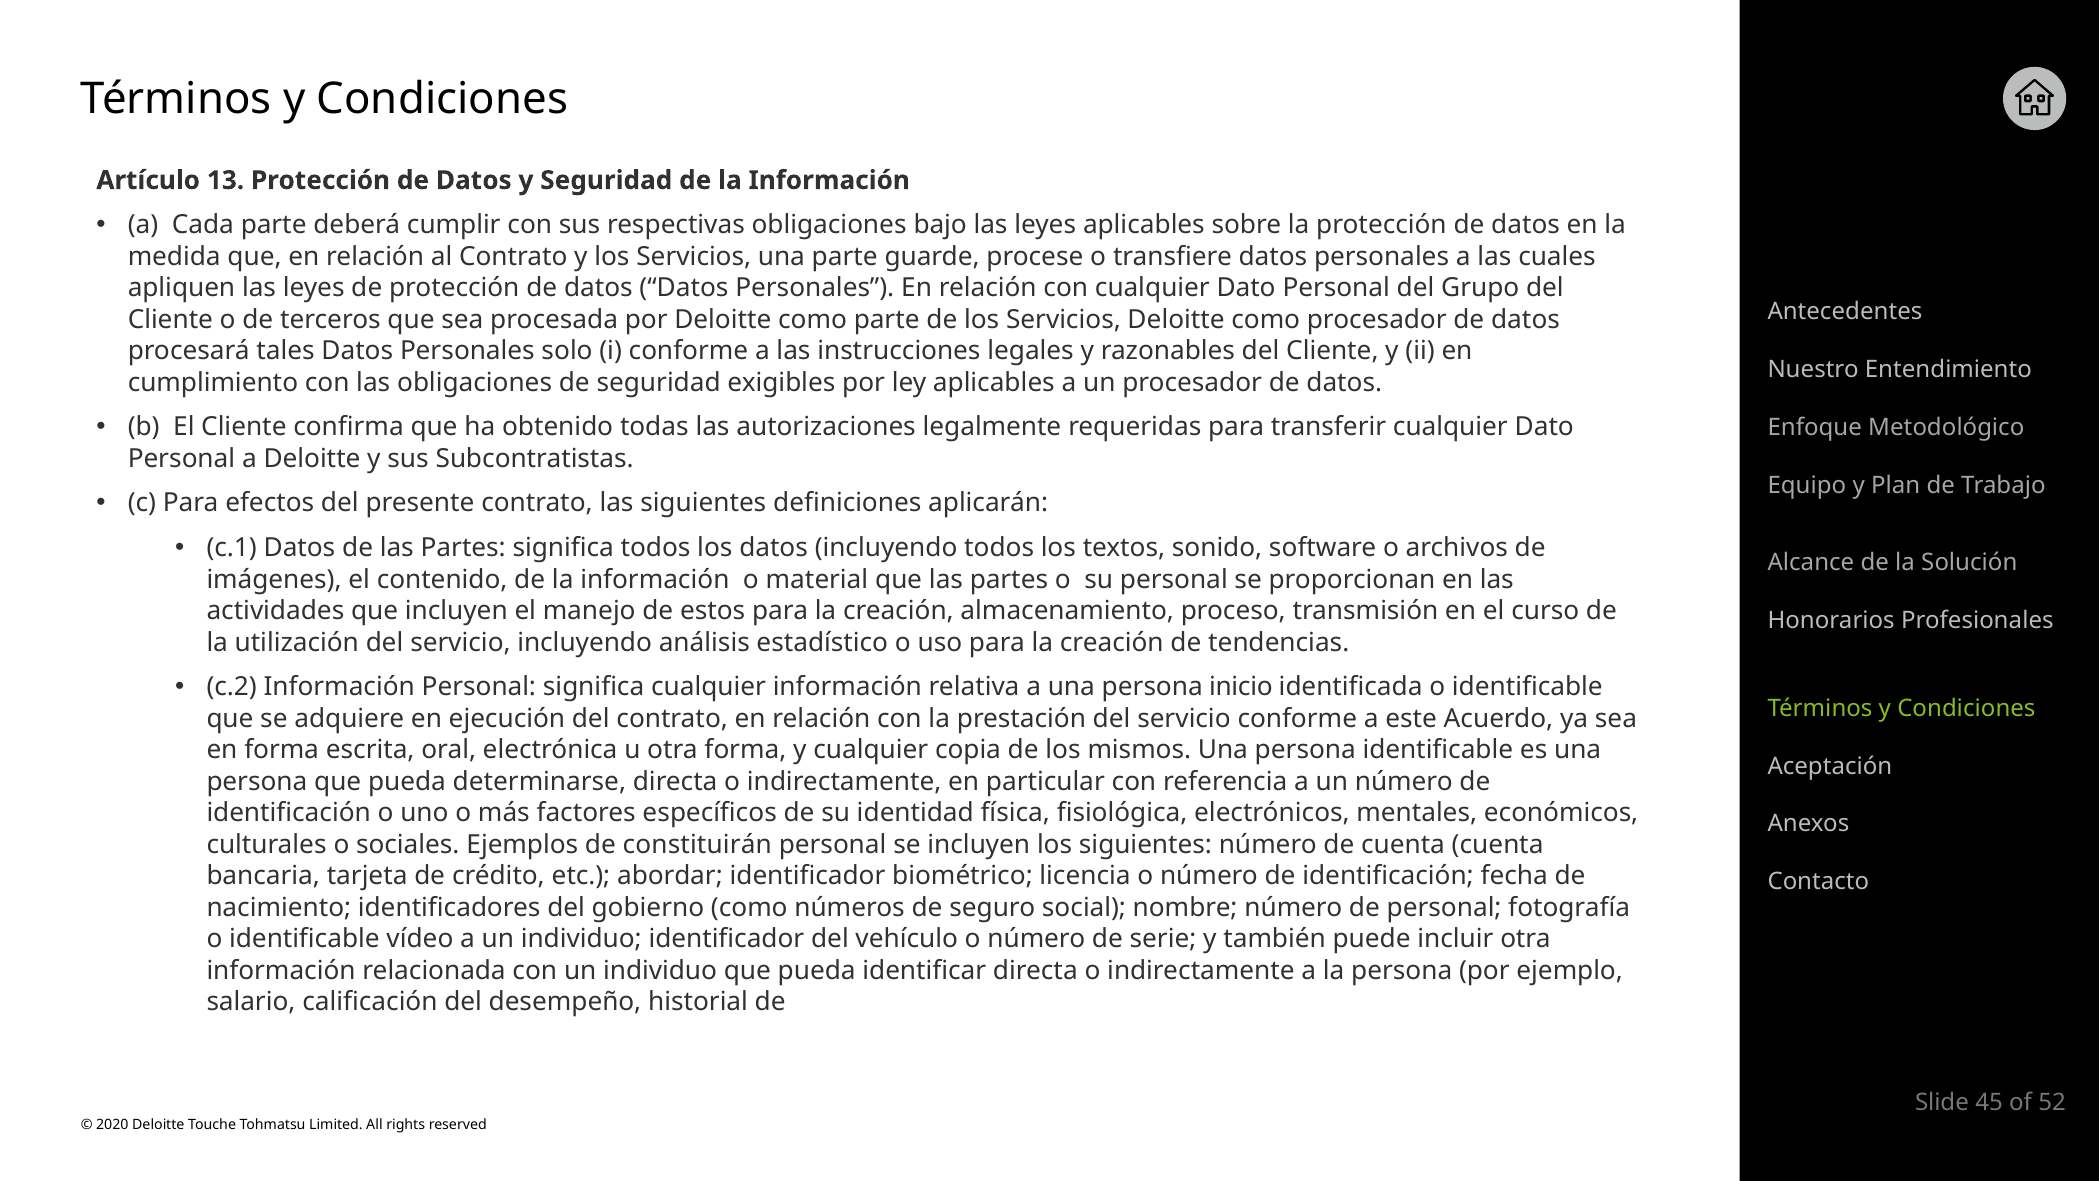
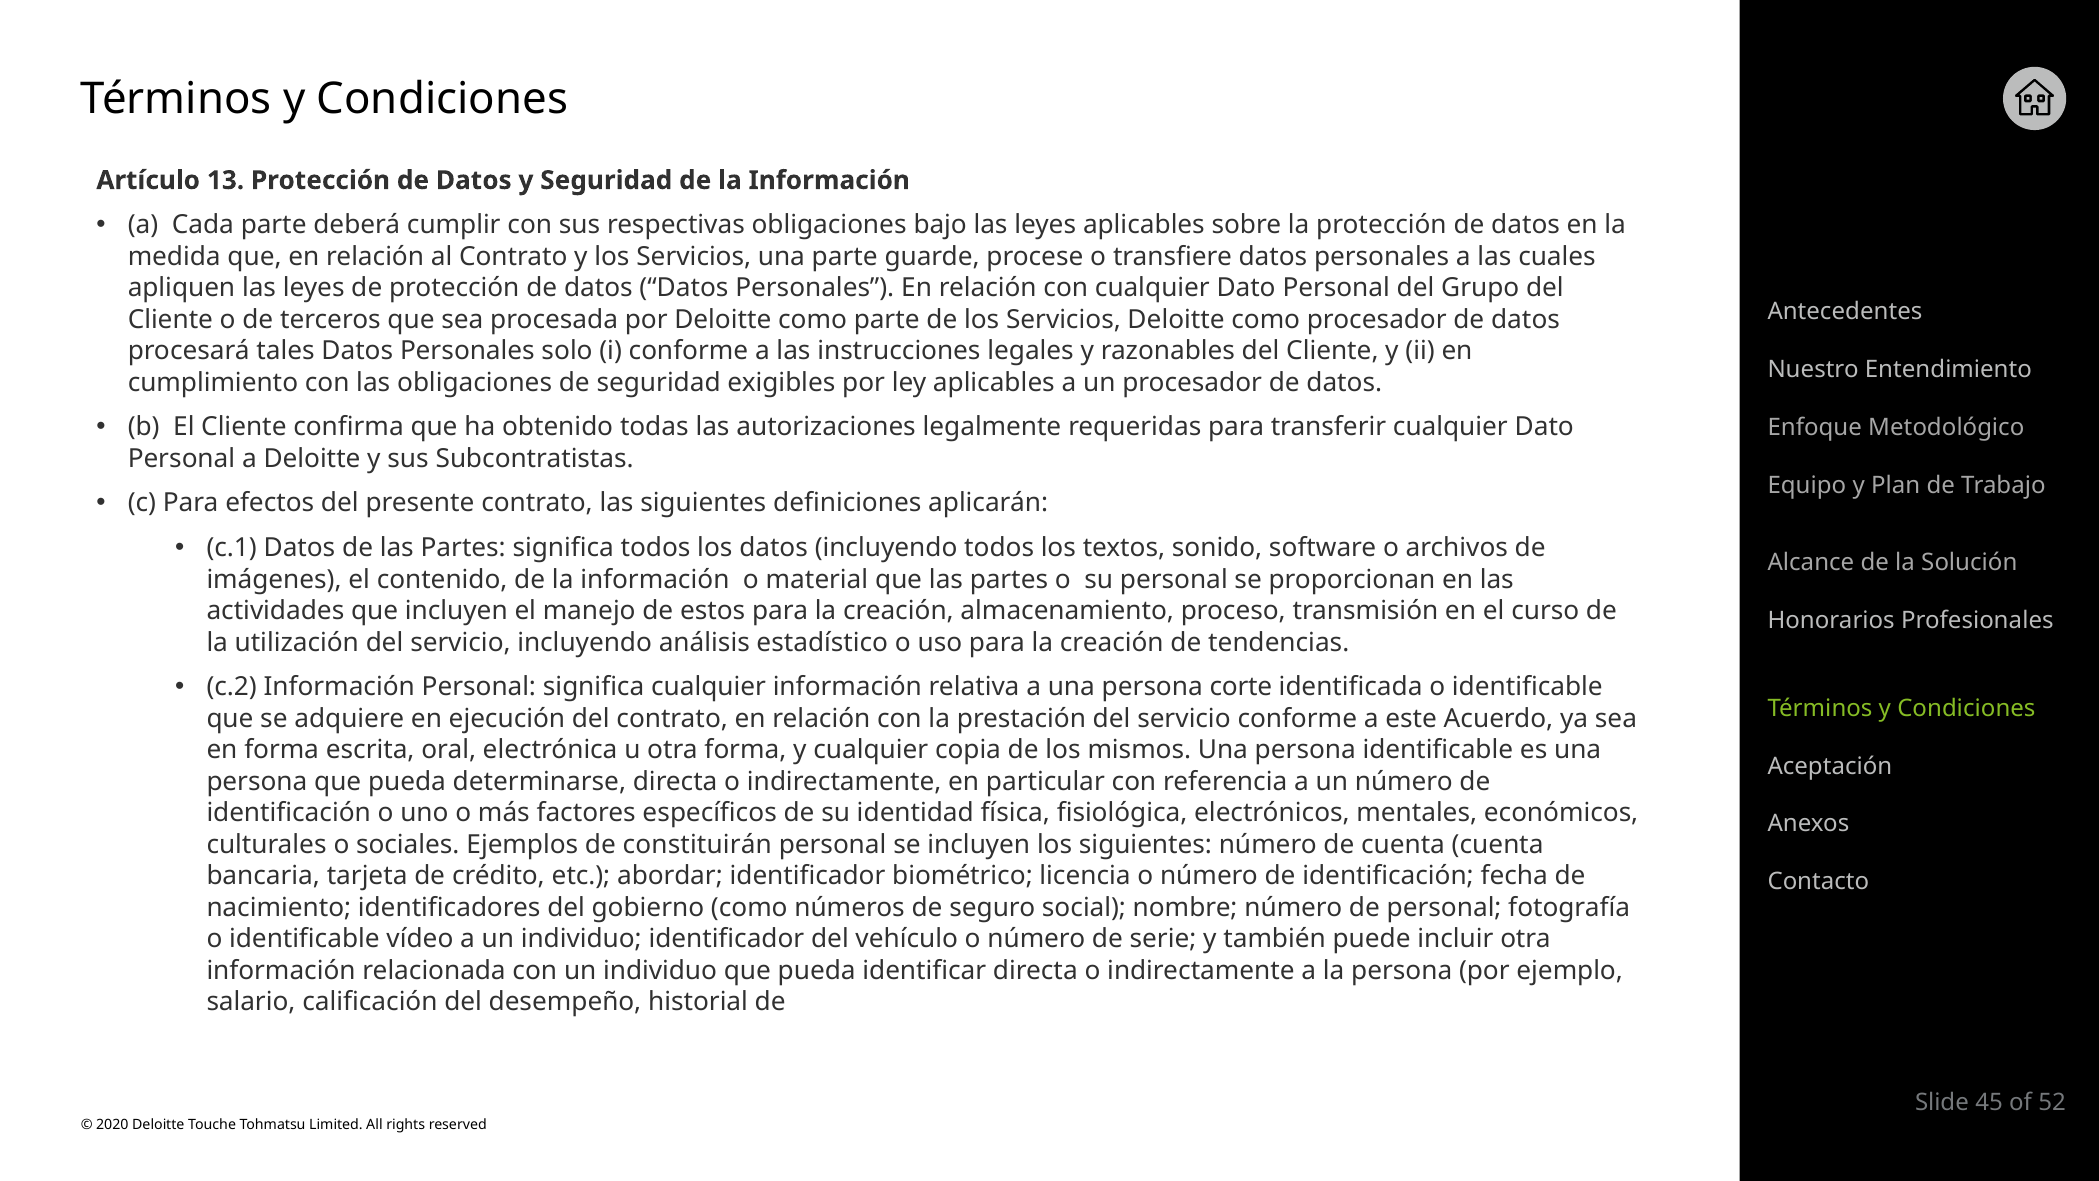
inicio: inicio -> corte (1241, 687)
